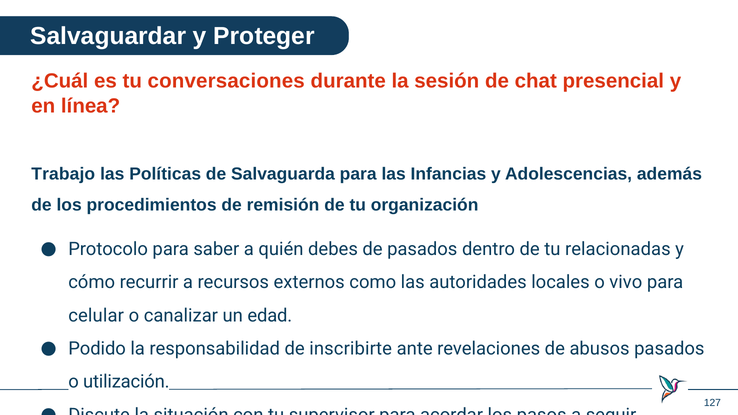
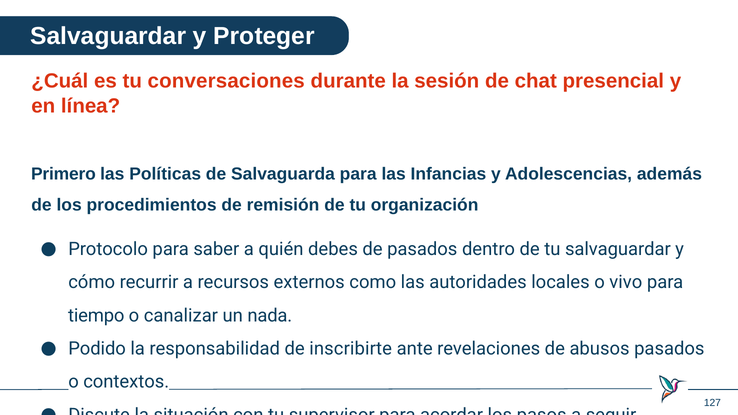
Trabajo: Trabajo -> Primero (63, 174)
tu relacionadas: relacionadas -> salvaguardar (618, 249)
celular: celular -> tiempo (96, 316)
edad: edad -> nada (270, 316)
utilización: utilización -> contextos (126, 382)
